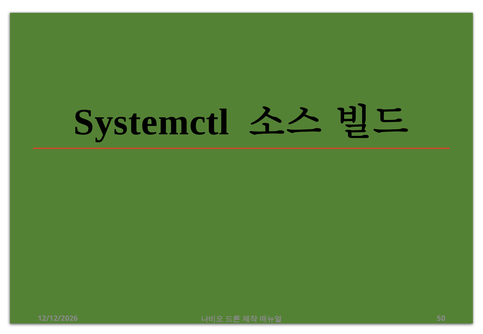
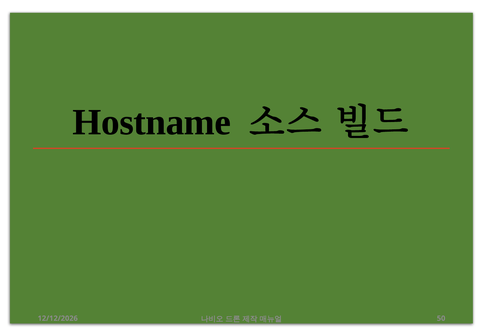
Systemctl: Systemctl -> Hostname (152, 122)
